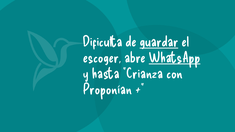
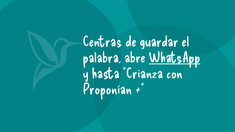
Dificulta: Dificulta -> Centras (102, 42)
guardar underline: present -> none (159, 42)
escoger: escoger -> palabra (102, 58)
